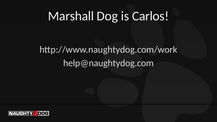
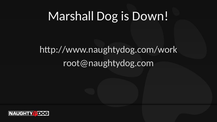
Carlos: Carlos -> Down (150, 16)
help@naughtydog.com: help@naughtydog.com -> root@naughtydog.com (108, 63)
